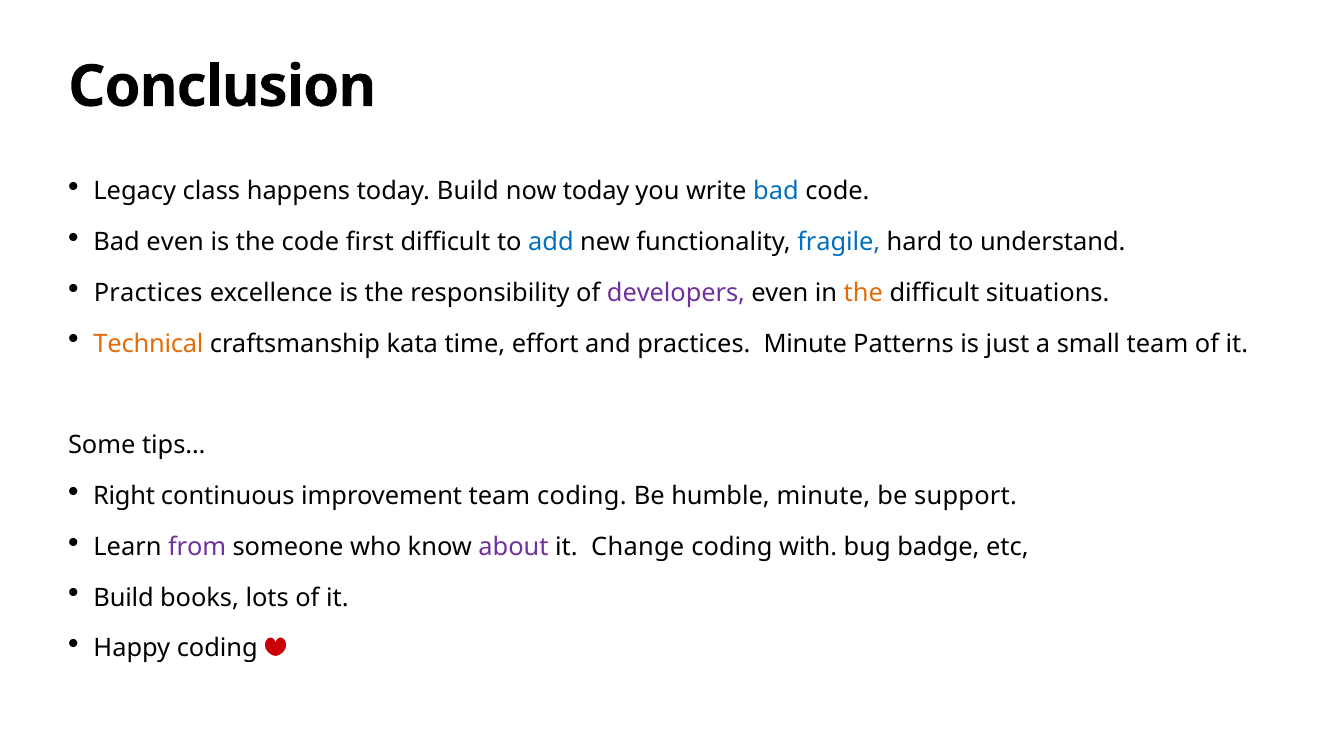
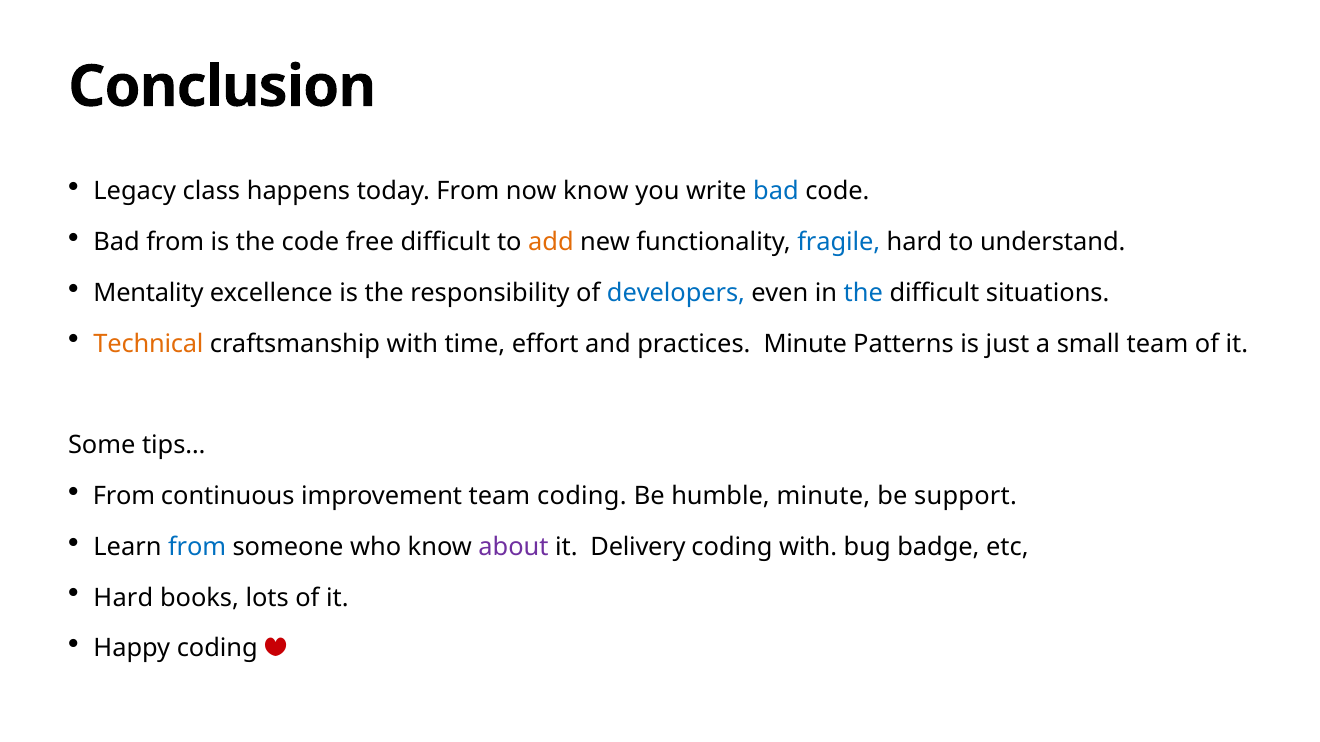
today Build: Build -> From (468, 192)
now today: today -> know (596, 192)
Bad even: even -> from (175, 242)
first: first -> free (370, 242)
add colour: blue -> orange (551, 242)
Practices: Practices -> Mentality (148, 293)
developers colour: purple -> blue (676, 293)
the colour: orange -> blue (863, 293)
craftsmanship kata: kata -> with (412, 344)
Right: Right -> From (124, 497)
from colour: purple -> blue (197, 547)
Change: Change -> Delivery (638, 547)
Build: Build -> Hard (123, 598)
